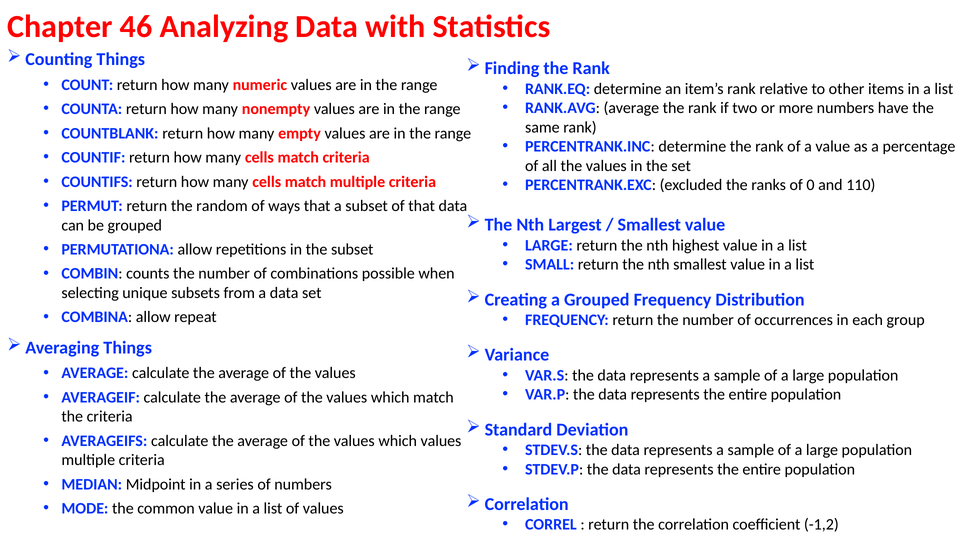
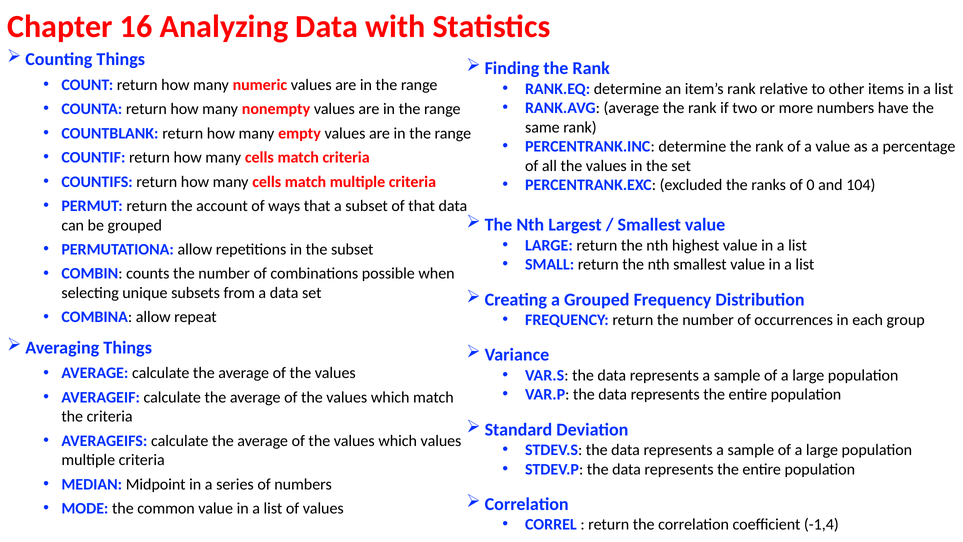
46: 46 -> 16 (136, 27)
110: 110 -> 104 (861, 185)
random: random -> account (222, 206)
-1,2: -1,2 -> -1,4 (821, 524)
